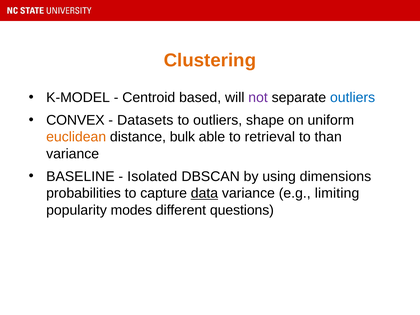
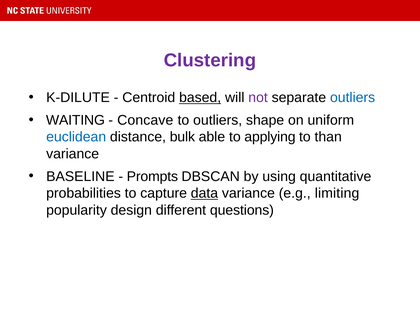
Clustering colour: orange -> purple (210, 60)
K-MODEL: K-MODEL -> K-DILUTE (78, 98)
based underline: none -> present (200, 98)
CONVEX: CONVEX -> WAITING (75, 120)
Datasets: Datasets -> Concave (145, 120)
euclidean colour: orange -> blue (76, 137)
retrieval: retrieval -> applying (270, 137)
Isolated: Isolated -> Prompts (152, 176)
dimensions: dimensions -> quantitative (336, 176)
modes: modes -> design (131, 210)
